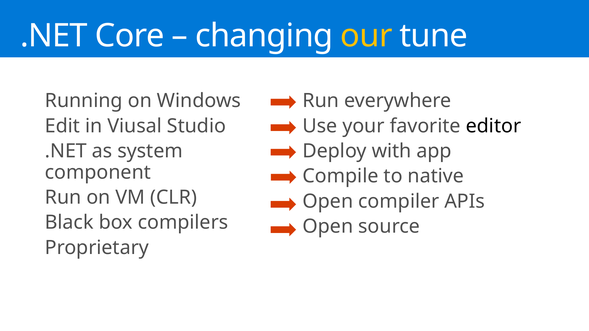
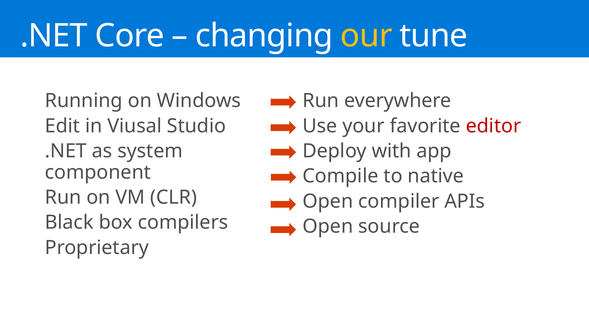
editor colour: black -> red (493, 126)
